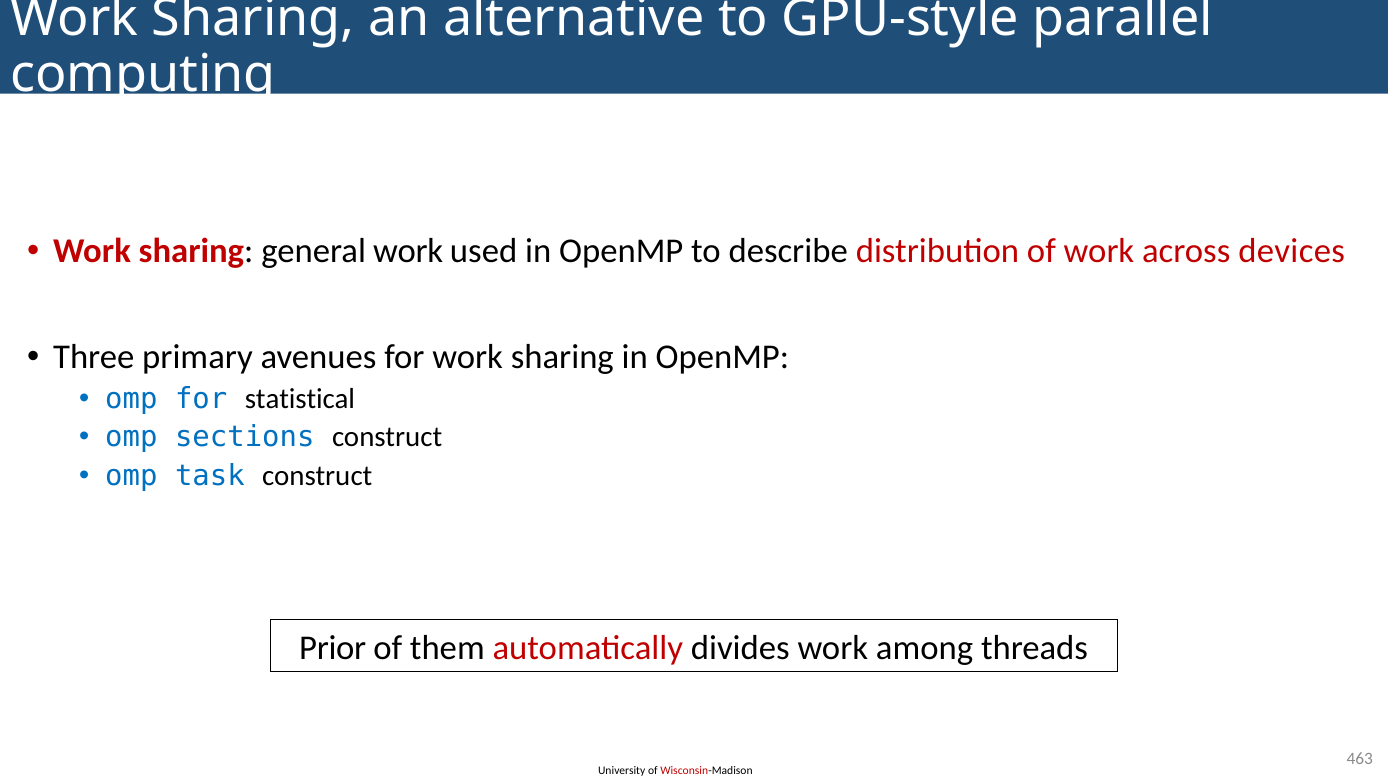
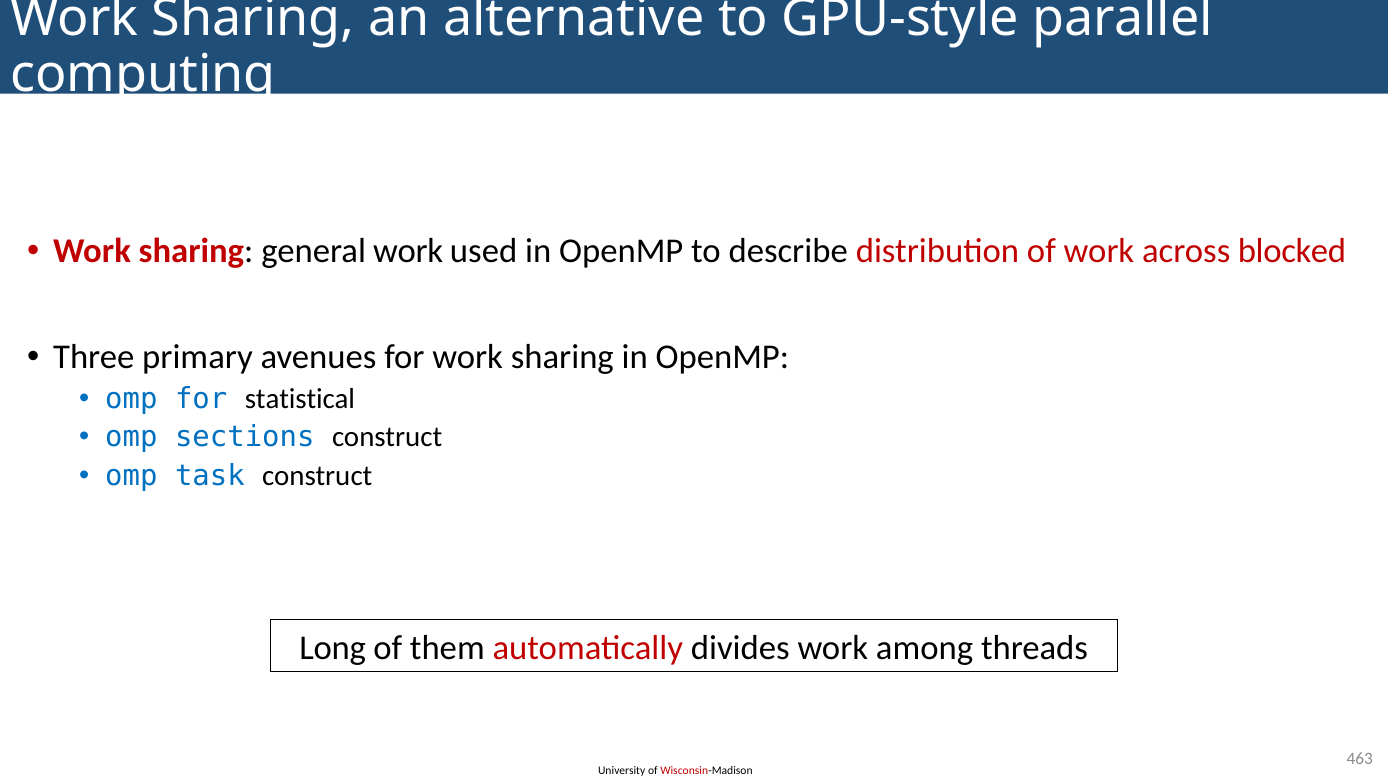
devices: devices -> blocked (1292, 251)
Prior: Prior -> Long (333, 647)
